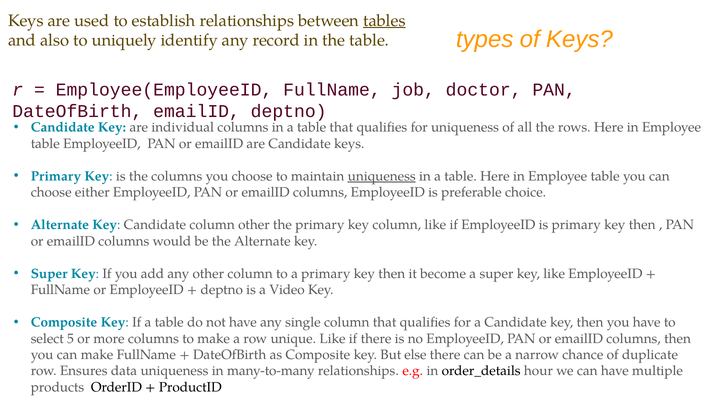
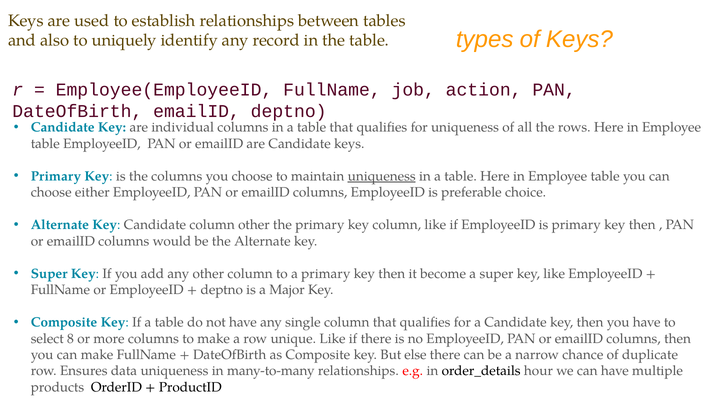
tables underline: present -> none (384, 21)
doctor: doctor -> action (484, 90)
Video: Video -> Major (287, 290)
5: 5 -> 8 (70, 339)
